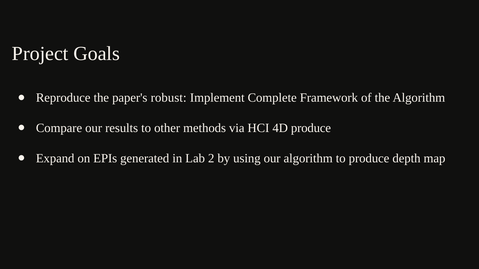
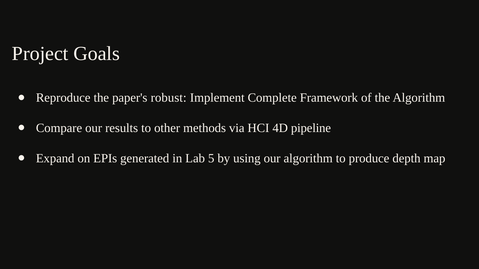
4D produce: produce -> pipeline (311, 128)
2: 2 -> 5 (211, 159)
